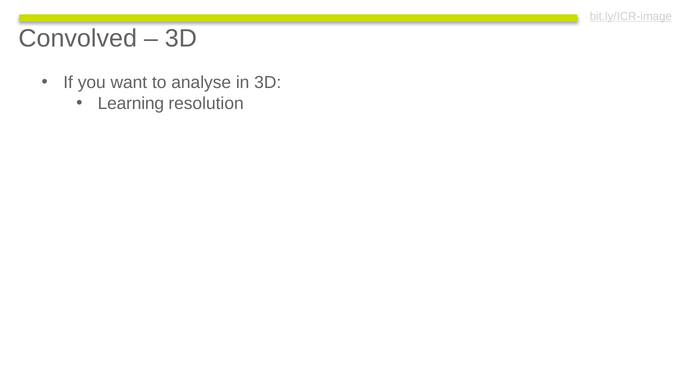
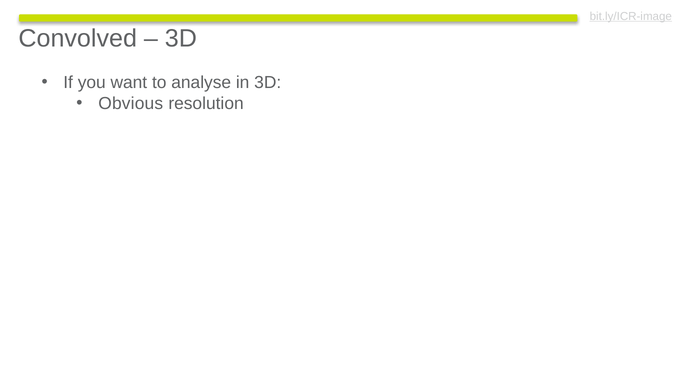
Learning: Learning -> Obvious (131, 103)
